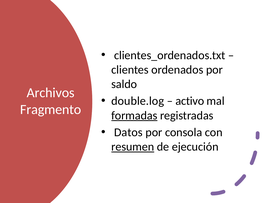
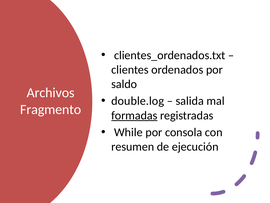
activo: activo -> salida (190, 101)
Datos: Datos -> While (128, 132)
resumen underline: present -> none (133, 146)
